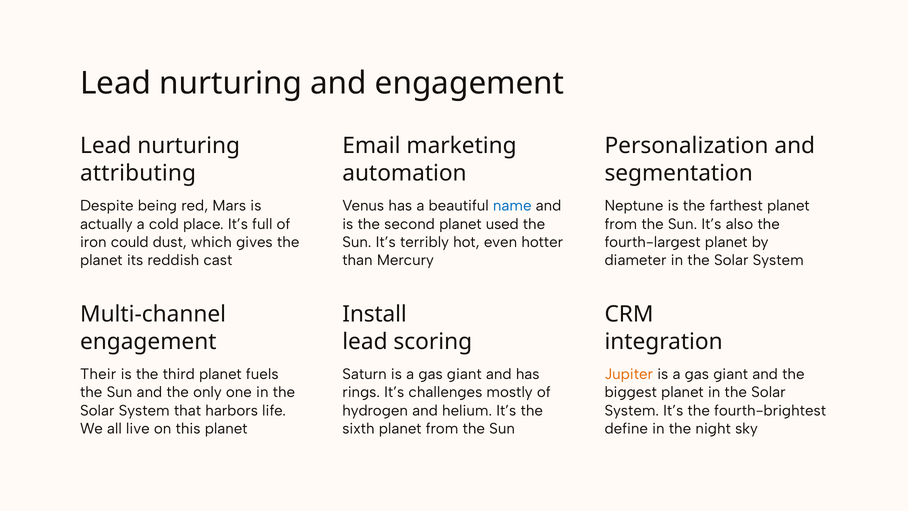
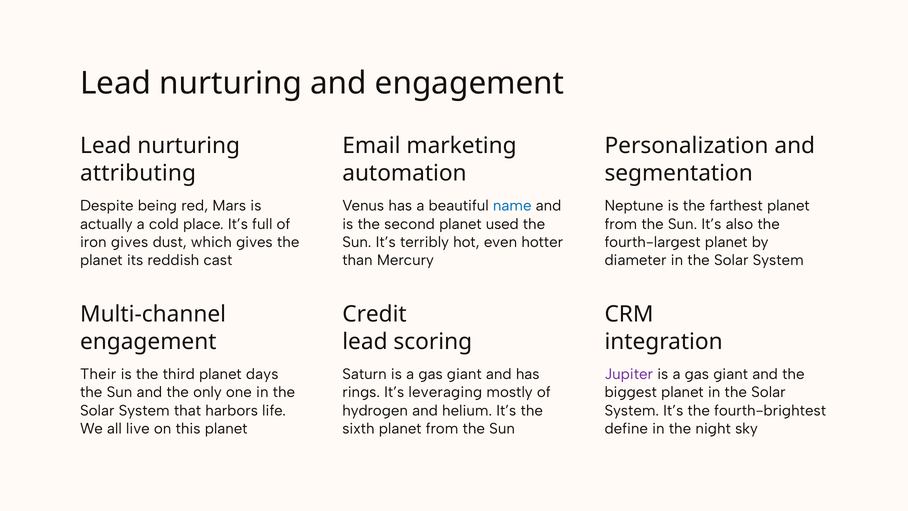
iron could: could -> gives (130, 242)
Install: Install -> Credit (374, 314)
fuels: fuels -> days (262, 374)
Jupiter colour: orange -> purple (629, 374)
challenges: challenges -> leveraging (445, 392)
